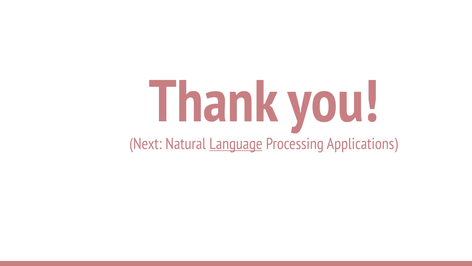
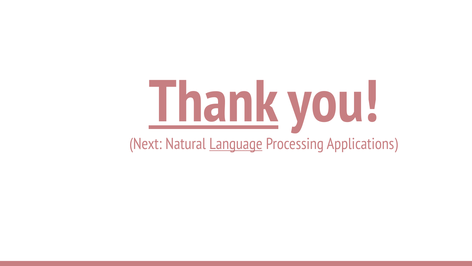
Thank underline: none -> present (214, 102)
